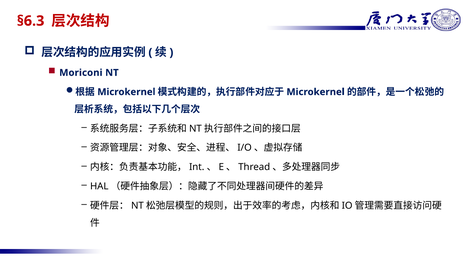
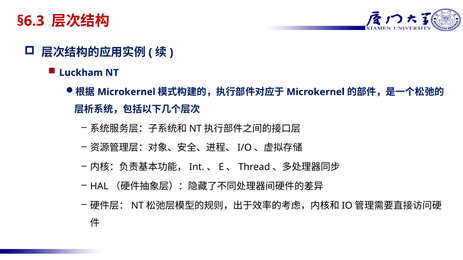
Moriconi: Moriconi -> Luckham (81, 73)
